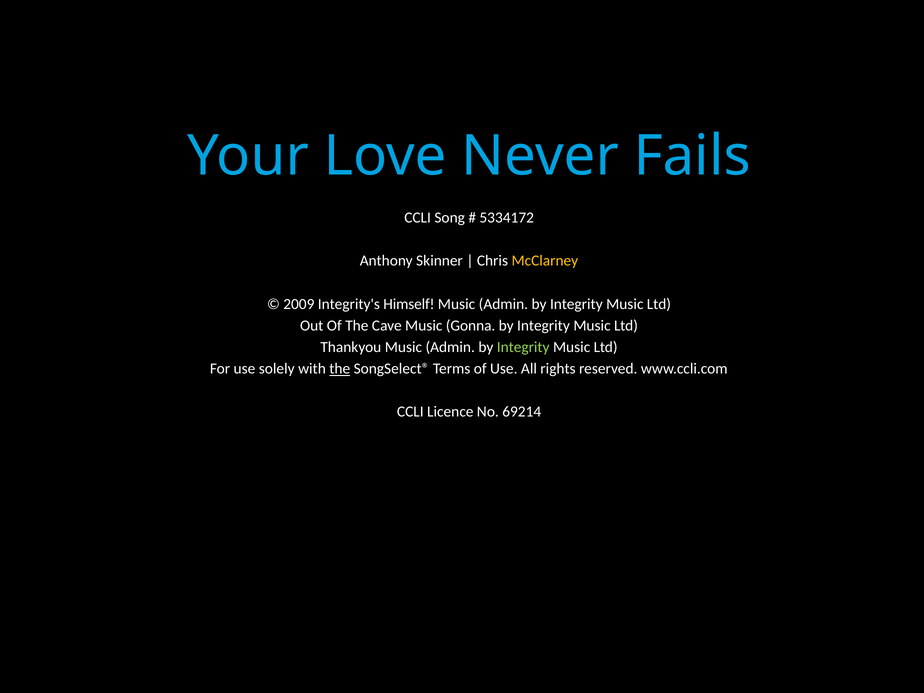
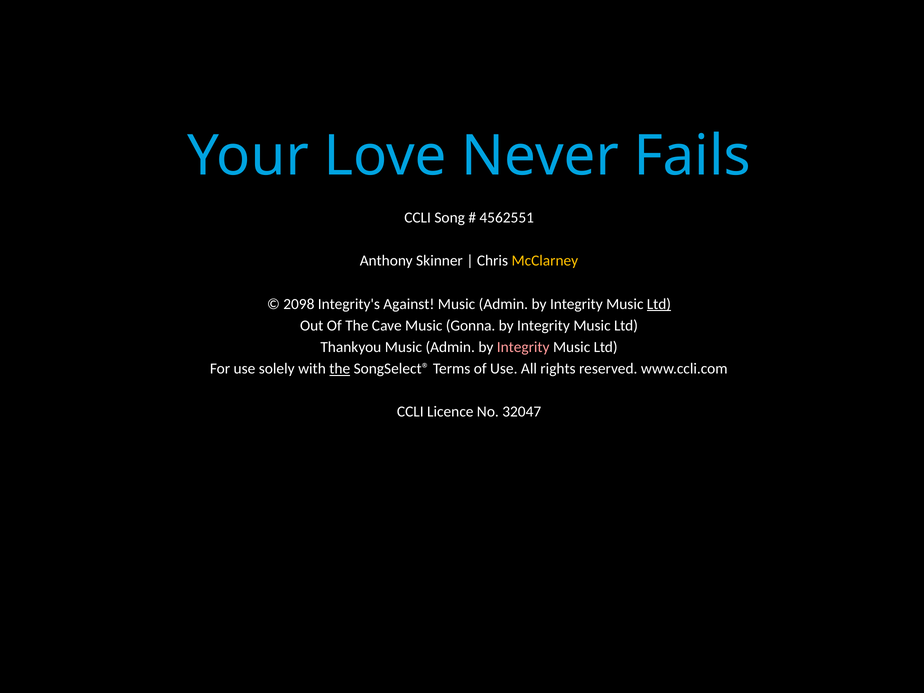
5334172: 5334172 -> 4562551 (507, 218)
2009: 2009 -> 2098 (299, 304)
Himself: Himself -> Against (409, 304)
Ltd underline: none -> present (659, 304)
Integrity colour: light green -> pink (523, 347)
69214: 69214 -> 32047 (522, 412)
